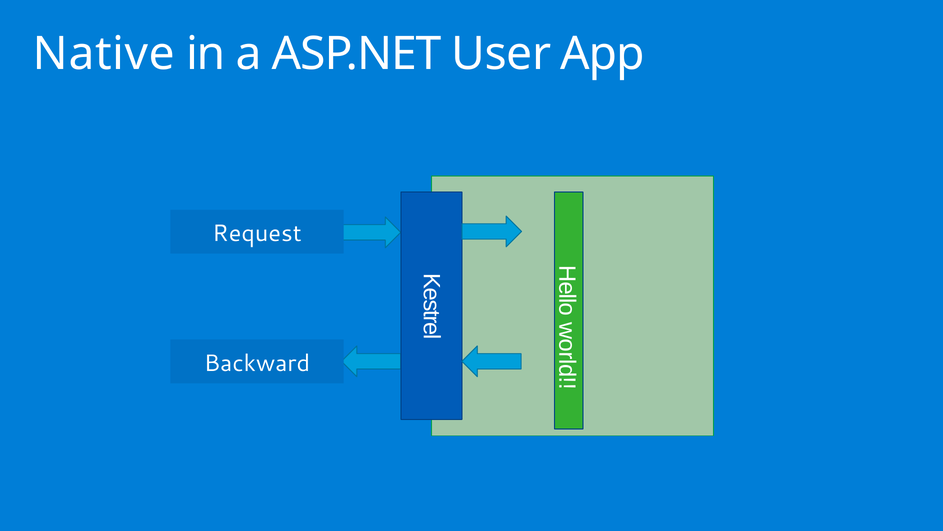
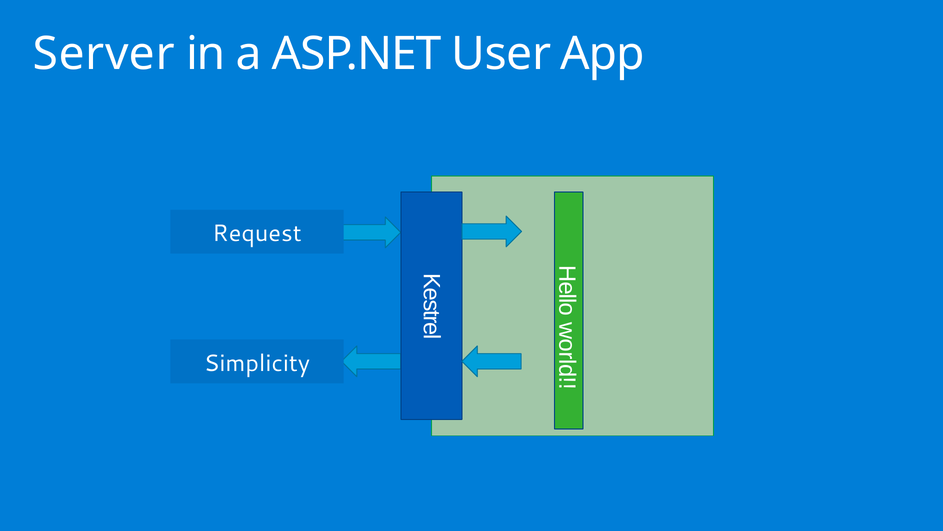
Native: Native -> Server (104, 54)
Backward: Backward -> Simplicity (257, 363)
